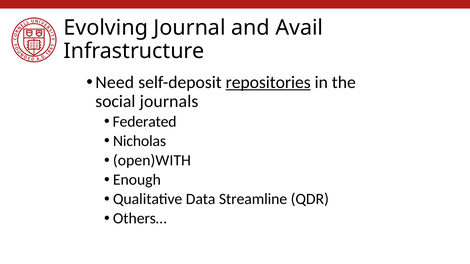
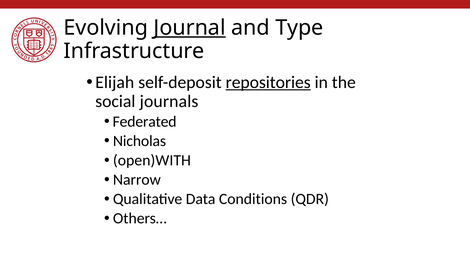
Journal underline: none -> present (190, 28)
Avail: Avail -> Type (299, 28)
Need: Need -> Elijah (115, 82)
Enough: Enough -> Narrow (137, 180)
Streamline: Streamline -> Conditions (253, 199)
